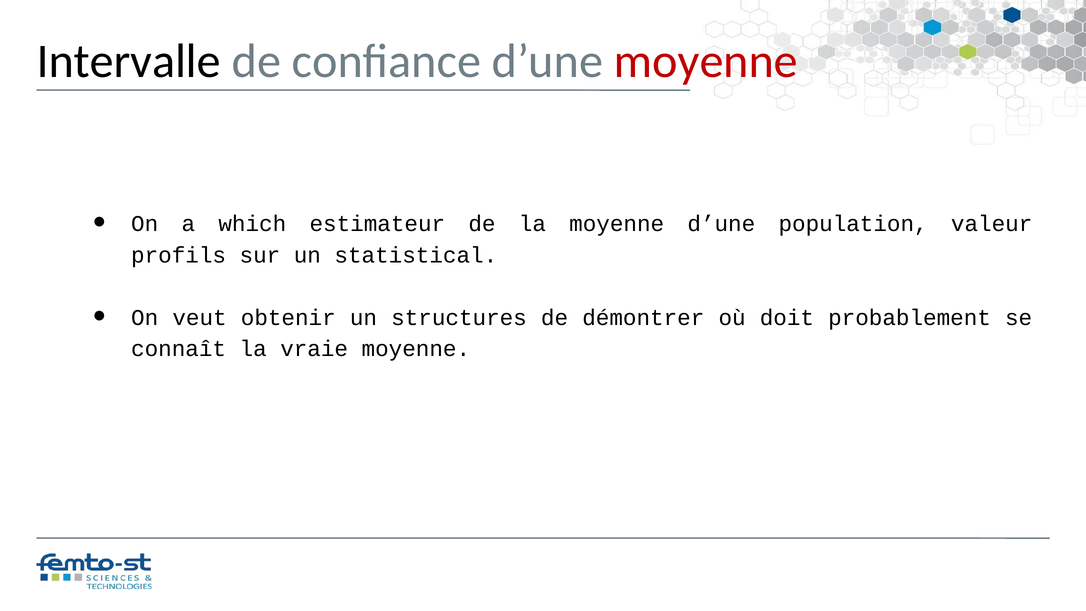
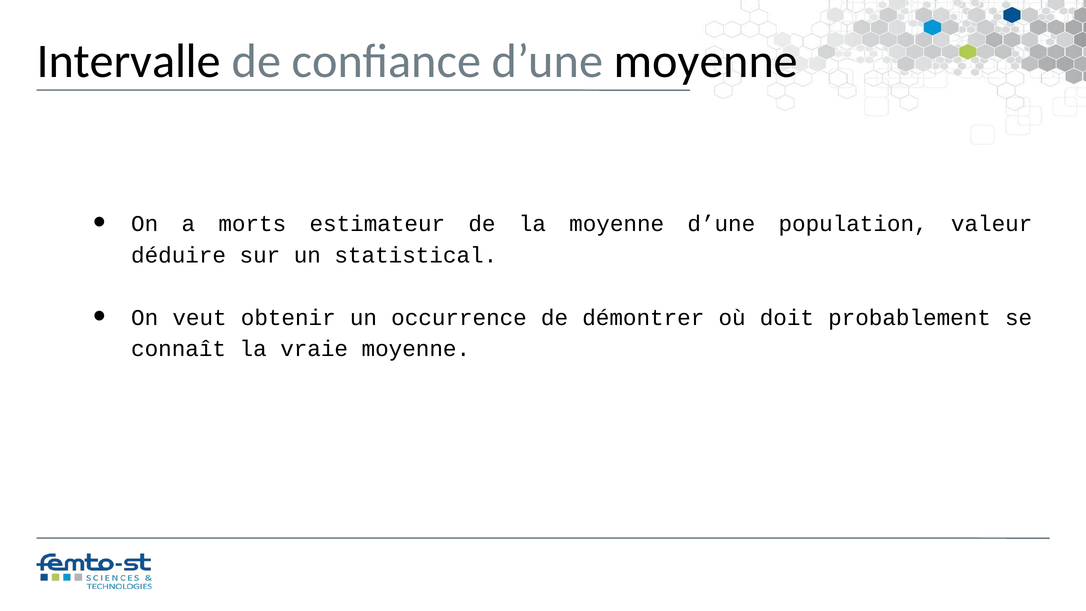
moyenne colour: red -> black (706, 61)
which: which -> morts (252, 224)
profils: profils -> déduire (179, 255)
structures: structures -> occurrence (459, 318)
